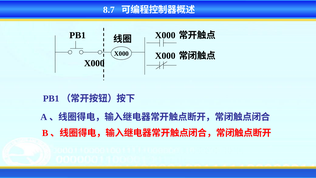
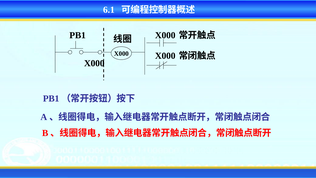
8.7: 8.7 -> 6.1 (109, 10)
